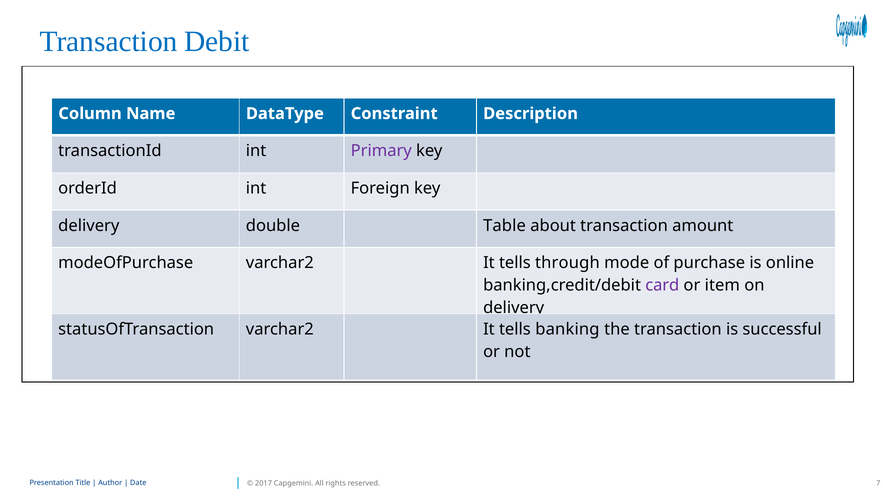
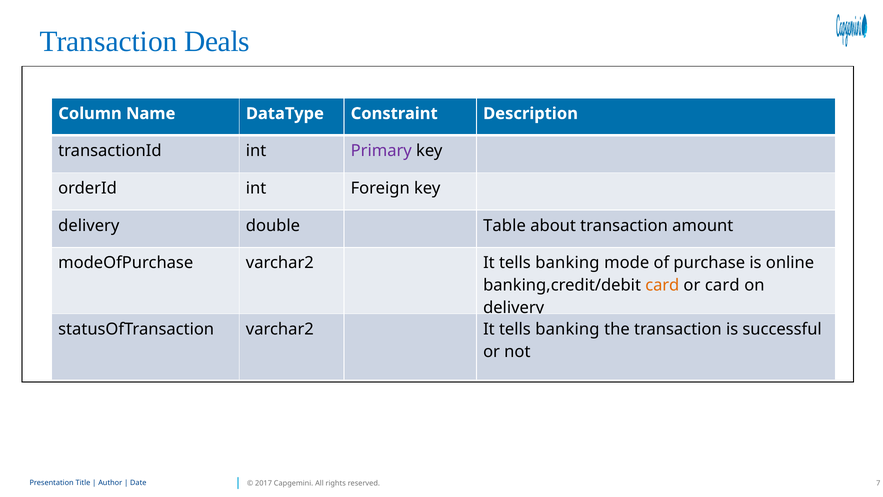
Debit: Debit -> Deals (217, 42)
through: through -> banking (567, 263)
card colour: purple -> orange (662, 285)
or item: item -> card (722, 285)
